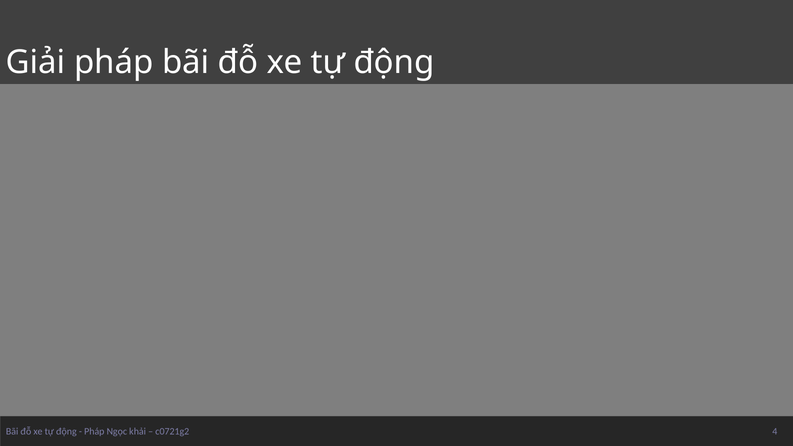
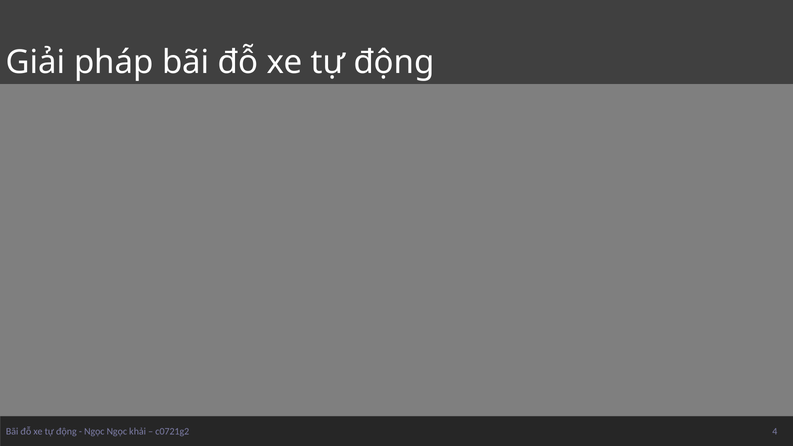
Pháp: Pháp -> Ngọc (94, 432)
